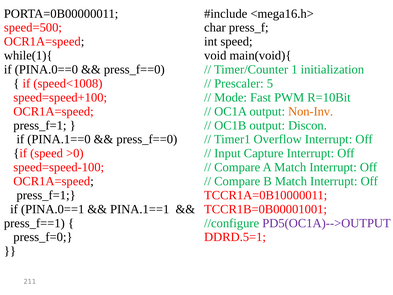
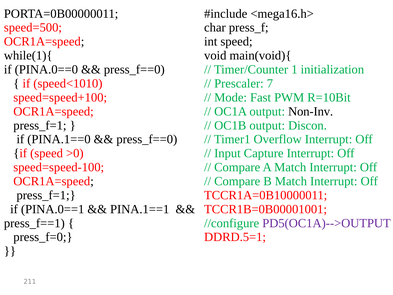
speed<1008: speed<1008 -> speed<1010 (68, 83)
5: 5 -> 7 (270, 83)
Non-Inv colour: orange -> black (311, 111)
